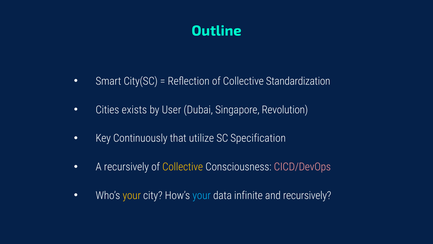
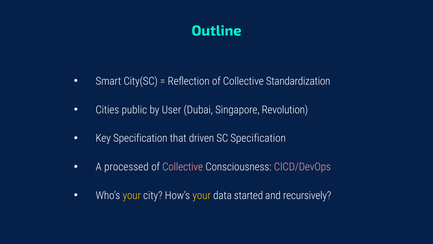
exists: exists -> public (134, 110)
Key Continuously: Continuously -> Specification (140, 138)
utilize: utilize -> driven (202, 138)
A recursively: recursively -> processed (126, 167)
Collective colour: yellow -> pink (183, 167)
your colour: light blue -> yellow (202, 195)
infinite: infinite -> started (248, 195)
